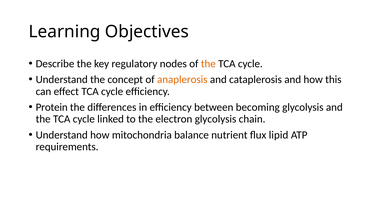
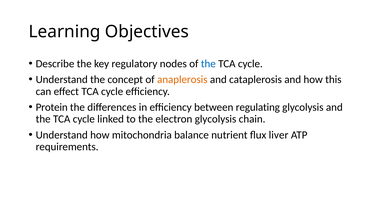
the colour: orange -> blue (208, 64)
becoming: becoming -> regulating (258, 107)
lipid: lipid -> liver (279, 135)
